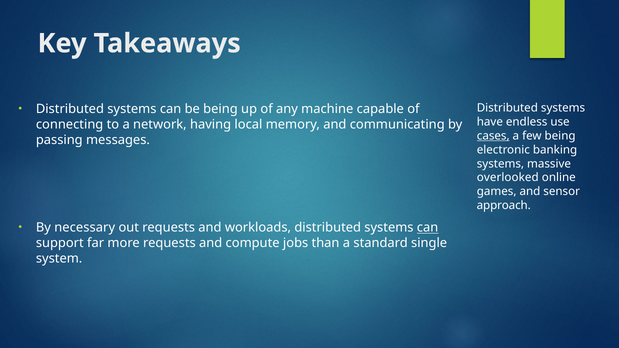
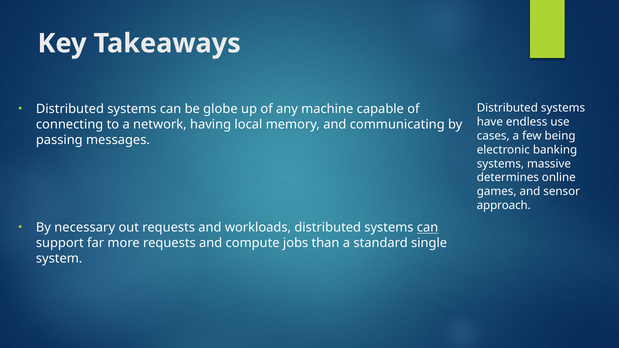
be being: being -> globe (220, 109)
cases underline: present -> none (493, 136)
overlooked: overlooked -> determines (508, 178)
